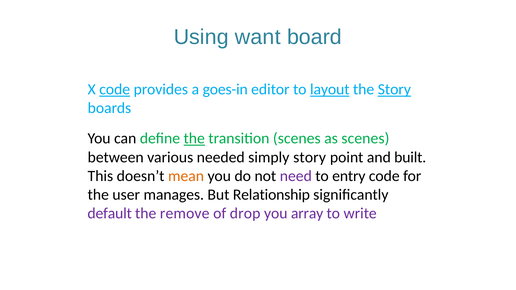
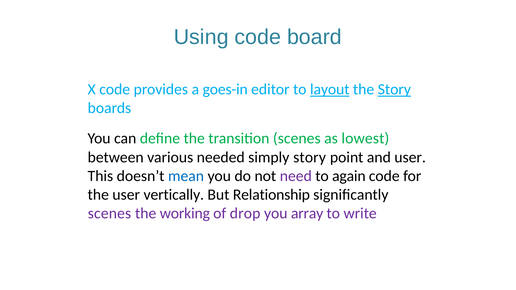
Using want: want -> code (258, 37)
code underline: present -> none (115, 89)
the underline: present -> none (194, 139)
as scenes: scenes -> lowest (365, 139)
and built: built -> user (410, 157)
mean colour: orange -> blue (186, 176)
entry: entry -> again (349, 176)
manages: manages -> vertically (174, 195)
default: default -> scenes (109, 214)
remove: remove -> working (185, 214)
